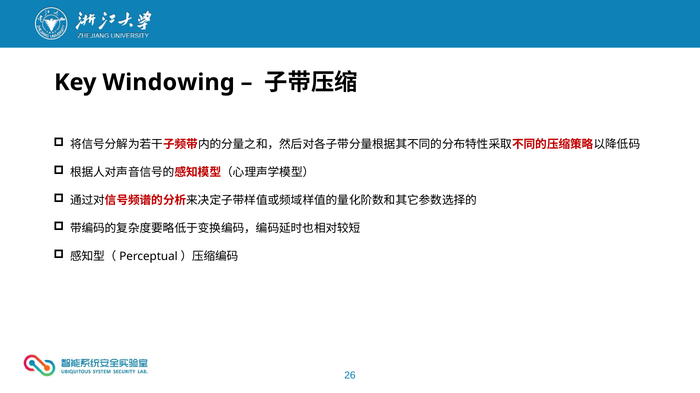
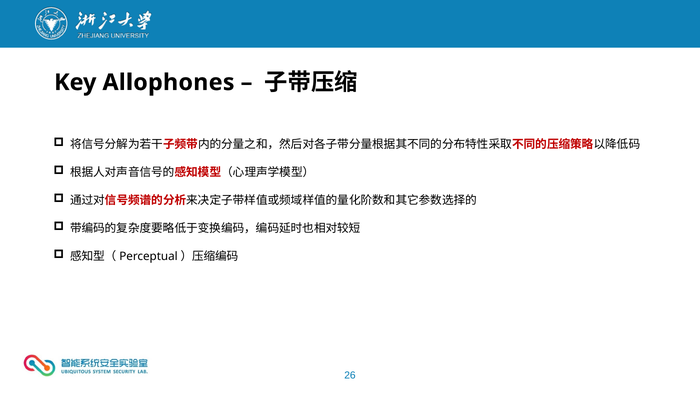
Windowing: Windowing -> Allophones (168, 83)
